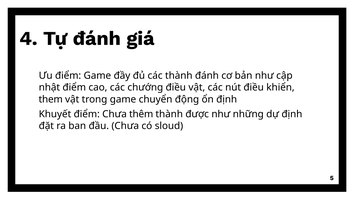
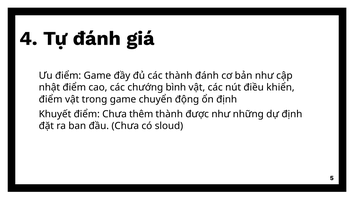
chướng điều: điều -> bình (176, 88)
them: them -> điểm (51, 99)
